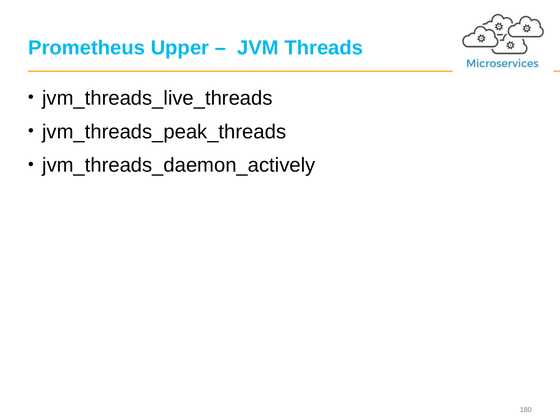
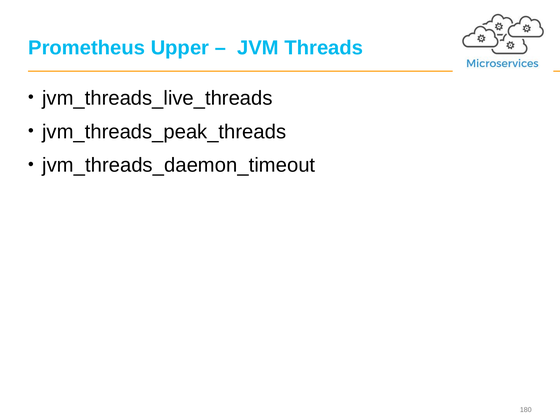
jvm_threads_daemon_actively: jvm_threads_daemon_actively -> jvm_threads_daemon_timeout (179, 165)
